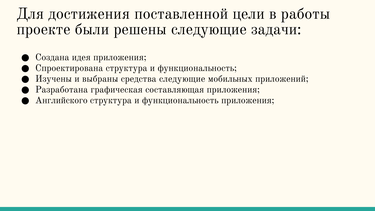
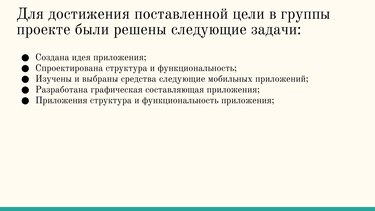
работы: работы -> группы (306, 14)
Английского: Английского -> Приложения (61, 100)
